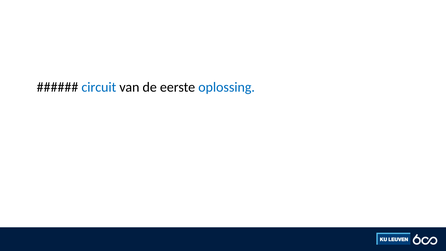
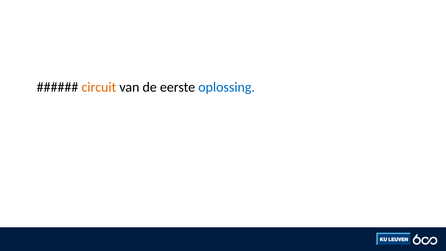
circuit colour: blue -> orange (99, 87)
